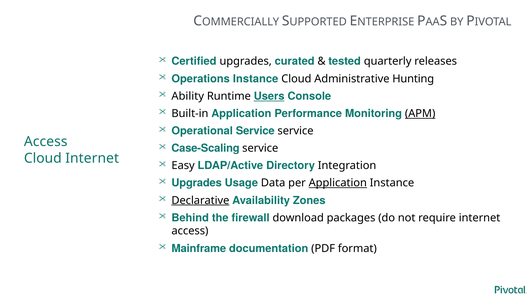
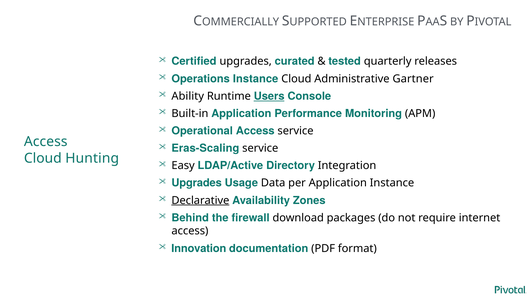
Hunting: Hunting -> Gartner (413, 79)
APM underline: present -> none (420, 114)
Operational Service: Service -> Access (255, 131)
Case-Scaling: Case-Scaling -> Eras-Scaling (205, 149)
Cloud Internet: Internet -> Hunting (92, 159)
Application underline: present -> none (338, 183)
Mainframe: Mainframe -> Innovation (199, 249)
